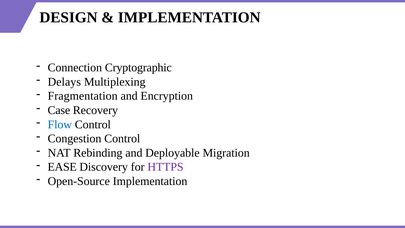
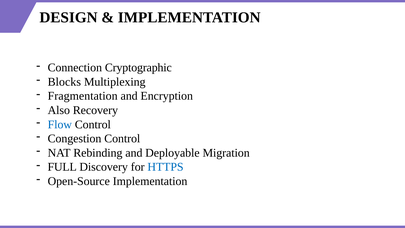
Delays: Delays -> Blocks (64, 82)
Case: Case -> Also (59, 110)
EASE: EASE -> FULL (62, 167)
HTTPS colour: purple -> blue (166, 167)
